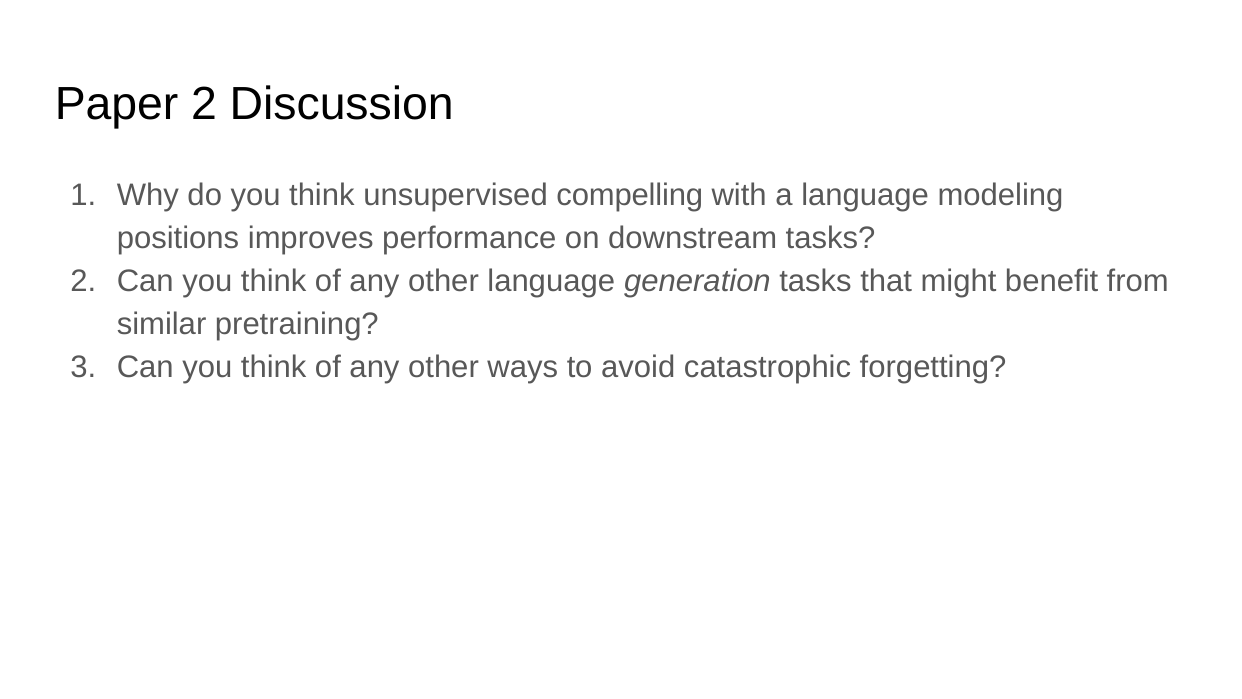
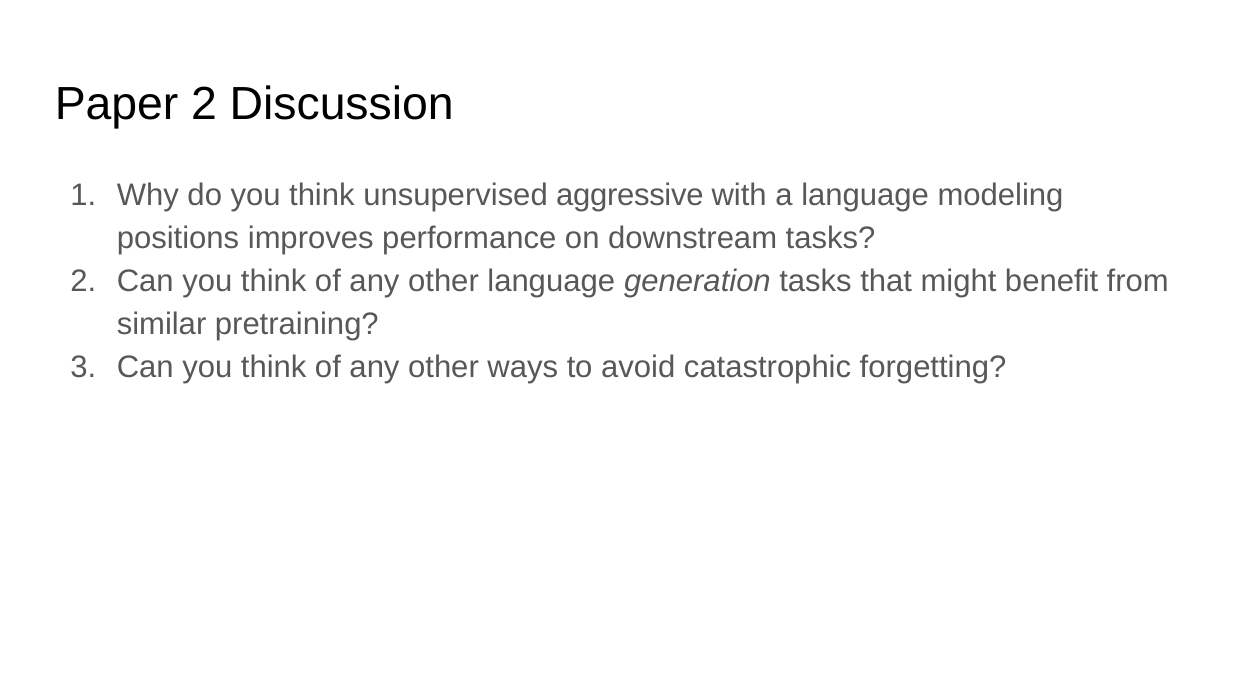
compelling: compelling -> aggressive (630, 195)
